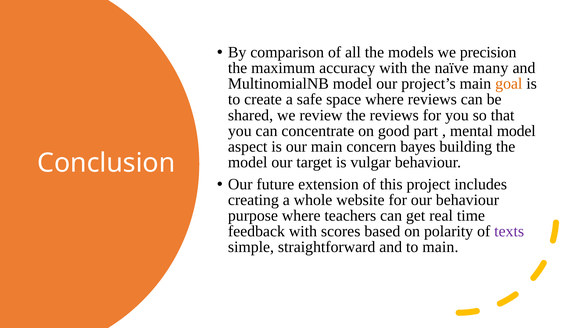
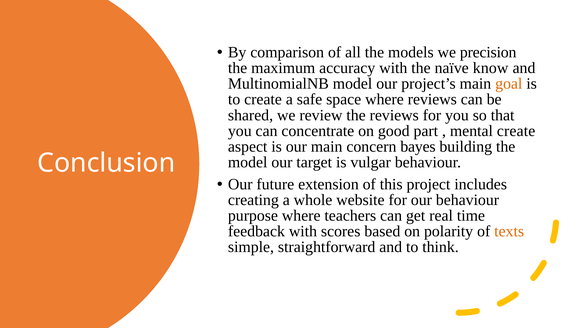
many: many -> know (491, 68)
mental model: model -> create (516, 131)
texts colour: purple -> orange (509, 231)
to main: main -> think (440, 247)
